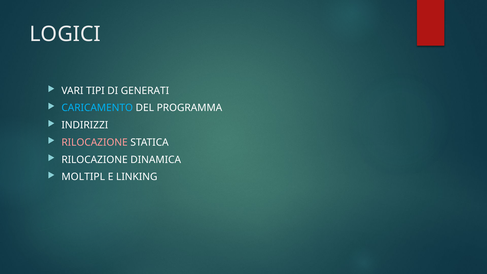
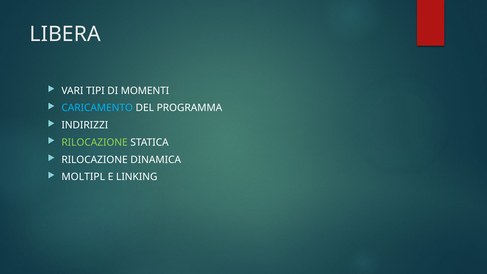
LOGICI: LOGICI -> LIBERA (65, 34)
GENERATI: GENERATI -> MOMENTI (145, 91)
RILOCAZIONE colour: pink -> light green (95, 142)
